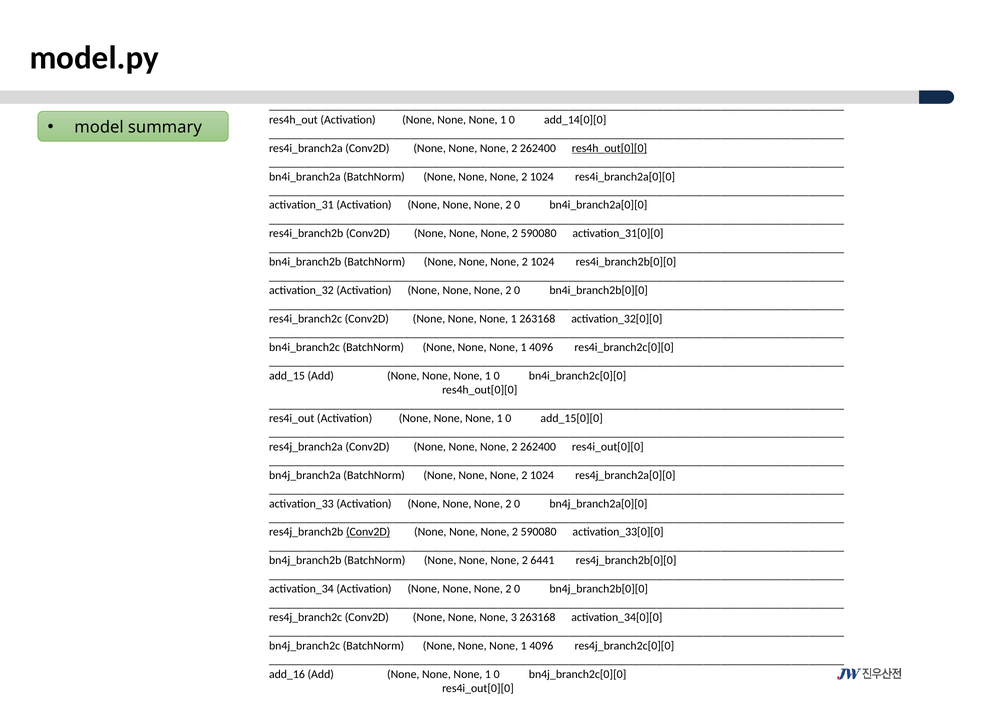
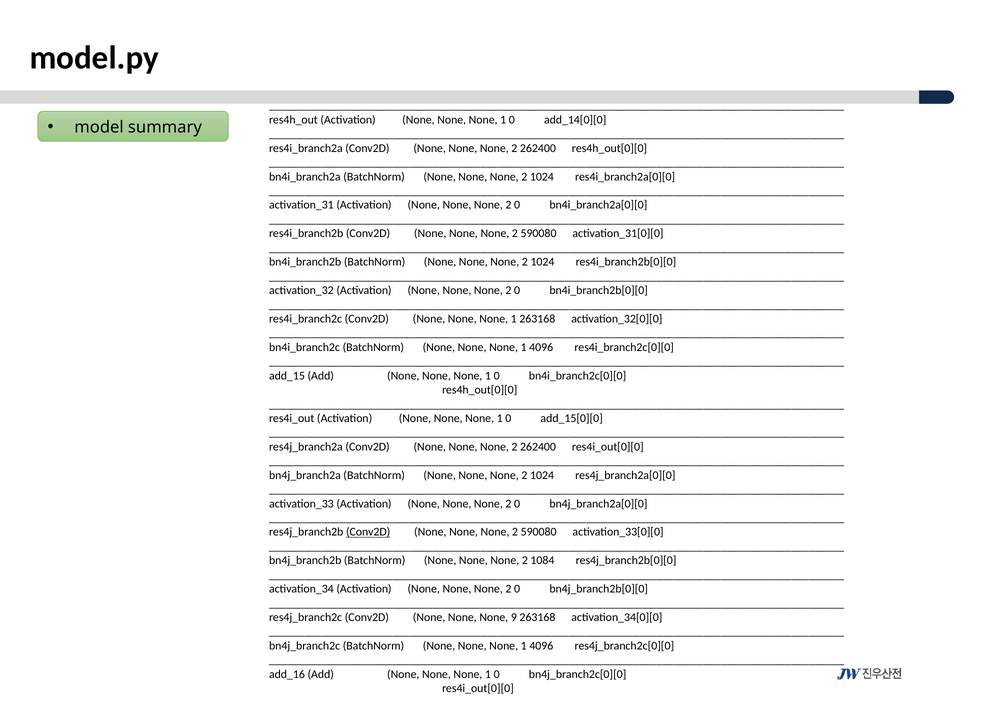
res4h_out[0][0 underline: present -> none (609, 148)
6441: 6441 -> 1084 (542, 561)
3: 3 -> 9 (514, 618)
